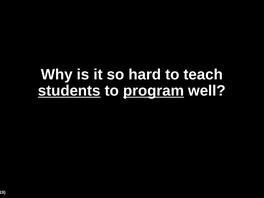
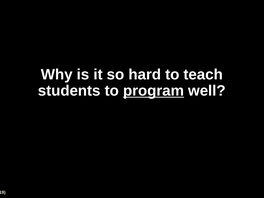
students underline: present -> none (69, 91)
